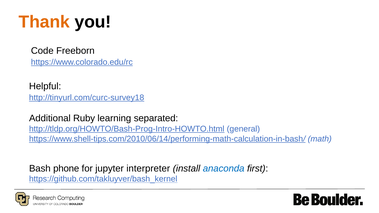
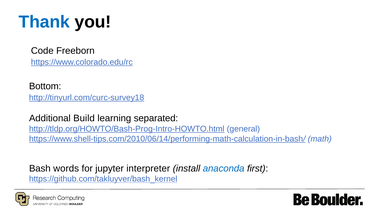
Thank colour: orange -> blue (44, 22)
Helpful: Helpful -> Bottom (45, 86)
Ruby: Ruby -> Build (84, 118)
phone: phone -> words (66, 169)
